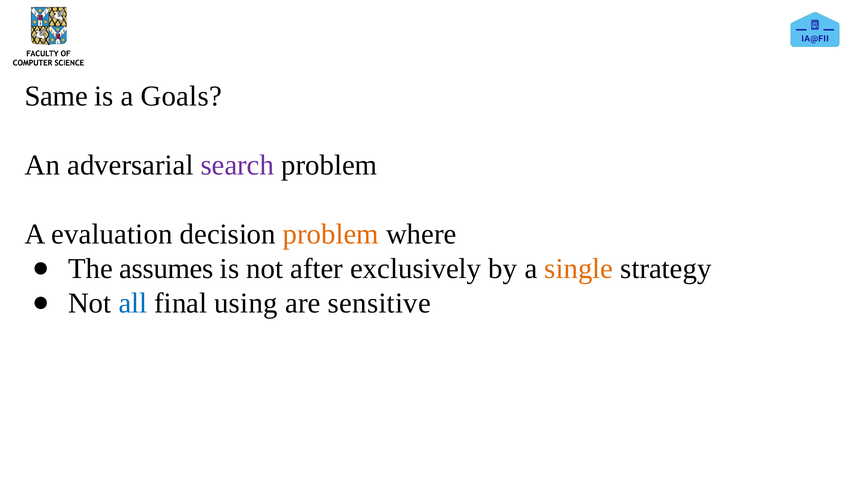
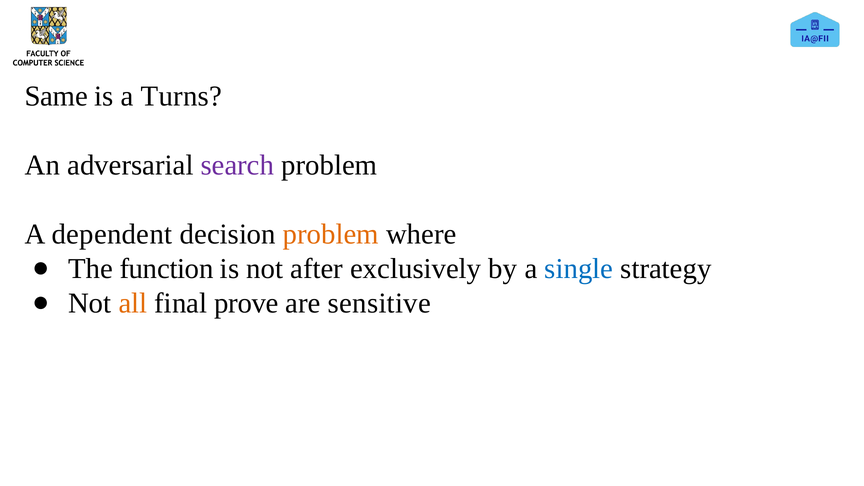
Goals: Goals -> Turns (181, 96)
evaluation: evaluation -> dependent (112, 234)
assumes: assumes -> function (167, 269)
single colour: orange -> blue (579, 269)
all colour: blue -> orange (133, 303)
using: using -> prove (246, 303)
